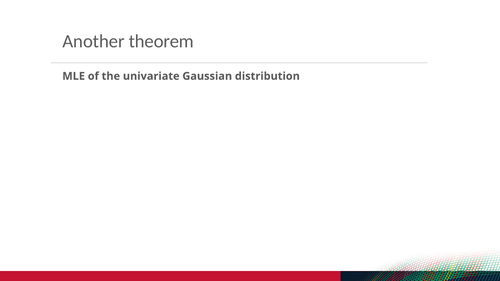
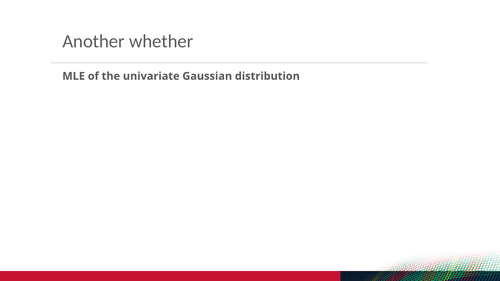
theorem: theorem -> whether (161, 41)
